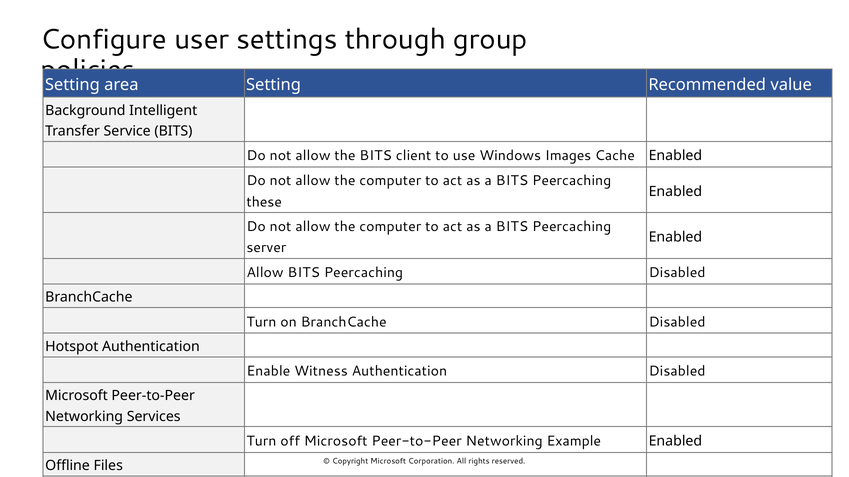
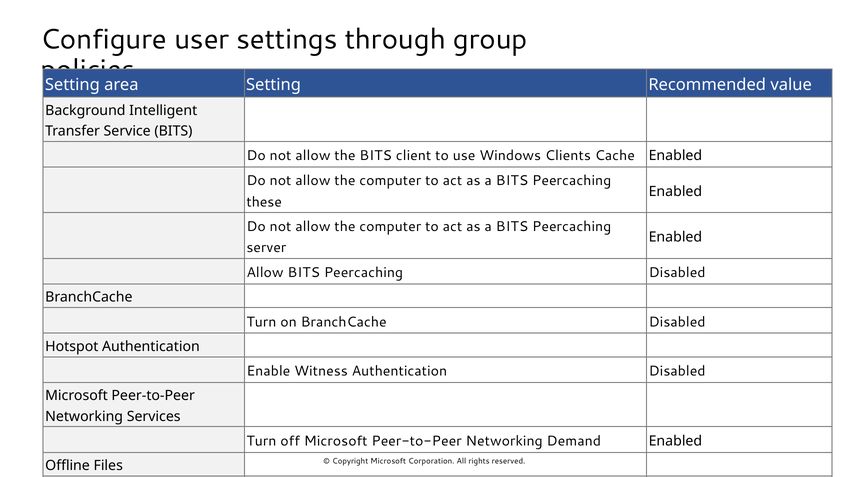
Images: Images -> Clients (568, 156)
Example: Example -> Demand (574, 441)
